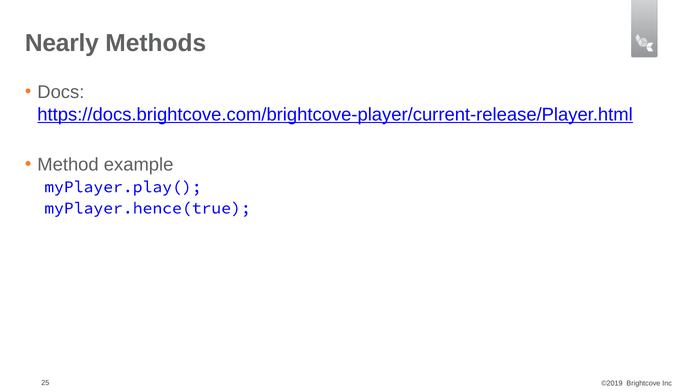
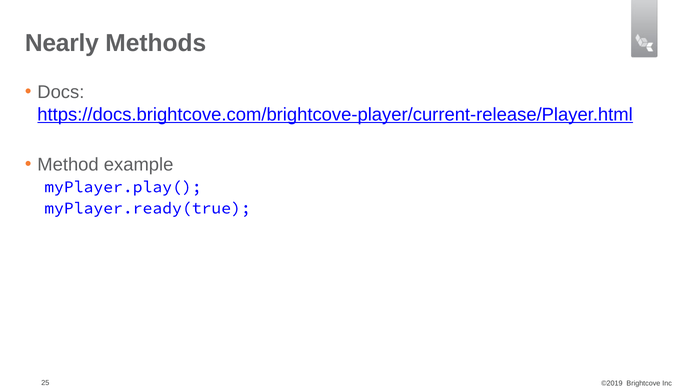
myPlayer.hence(true: myPlayer.hence(true -> myPlayer.ready(true (147, 208)
